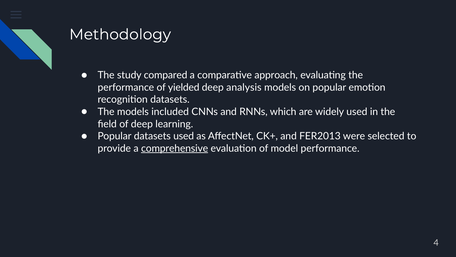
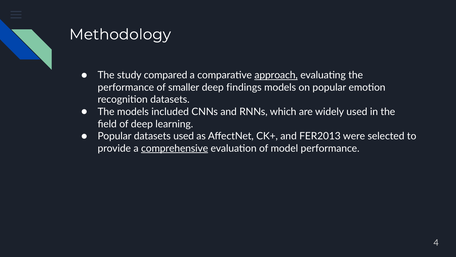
approach underline: none -> present (276, 75)
yielded: yielded -> smaller (184, 87)
analysis: analysis -> findings (244, 87)
